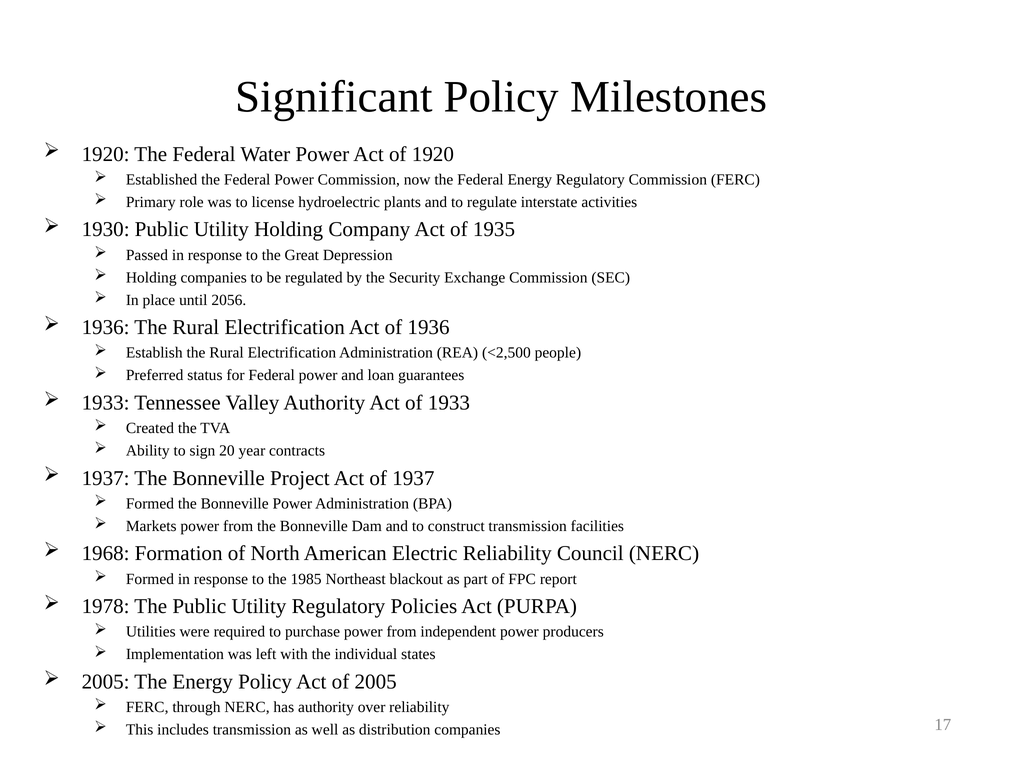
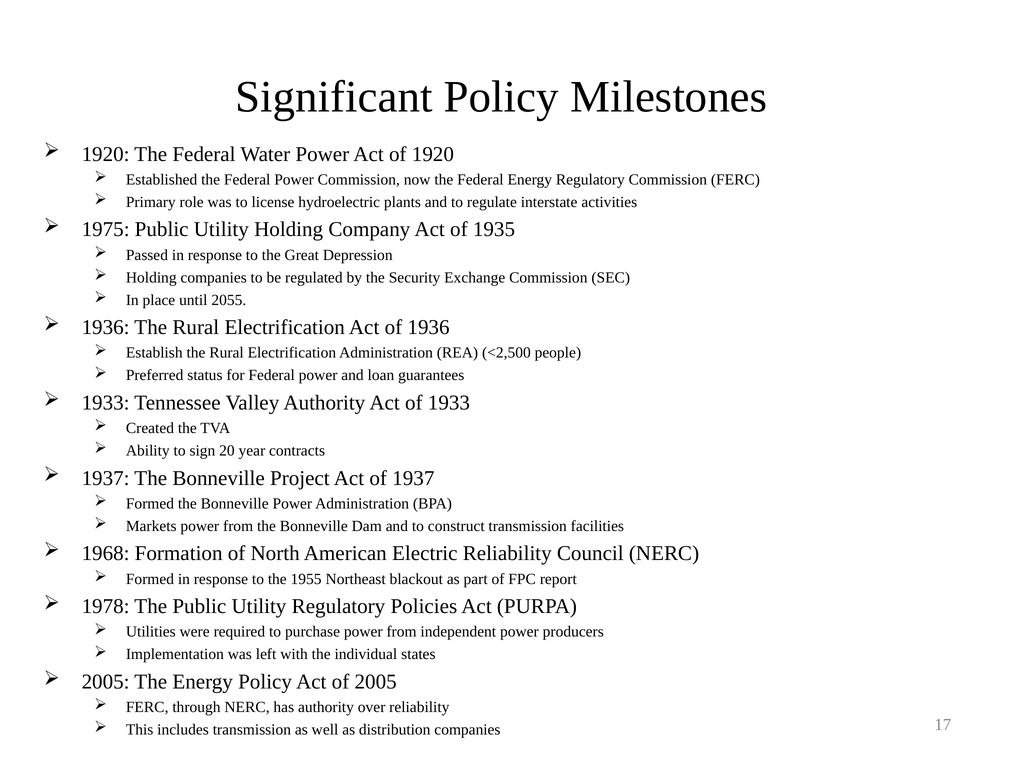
1930: 1930 -> 1975 (106, 229)
2056: 2056 -> 2055 (229, 300)
1985: 1985 -> 1955 (306, 579)
